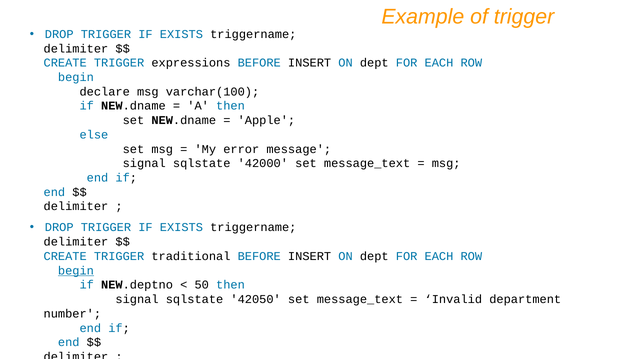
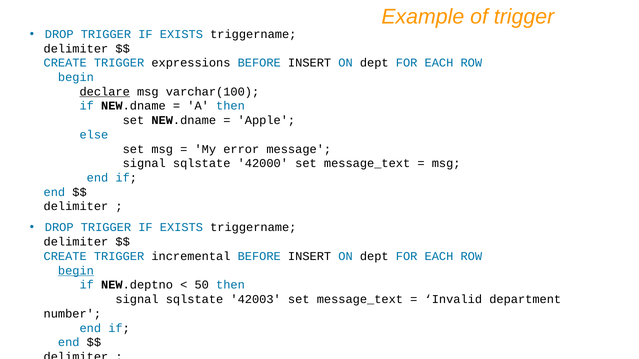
declare underline: none -> present (105, 92)
traditional: traditional -> incremental (191, 257)
42050: 42050 -> 42003 (256, 300)
